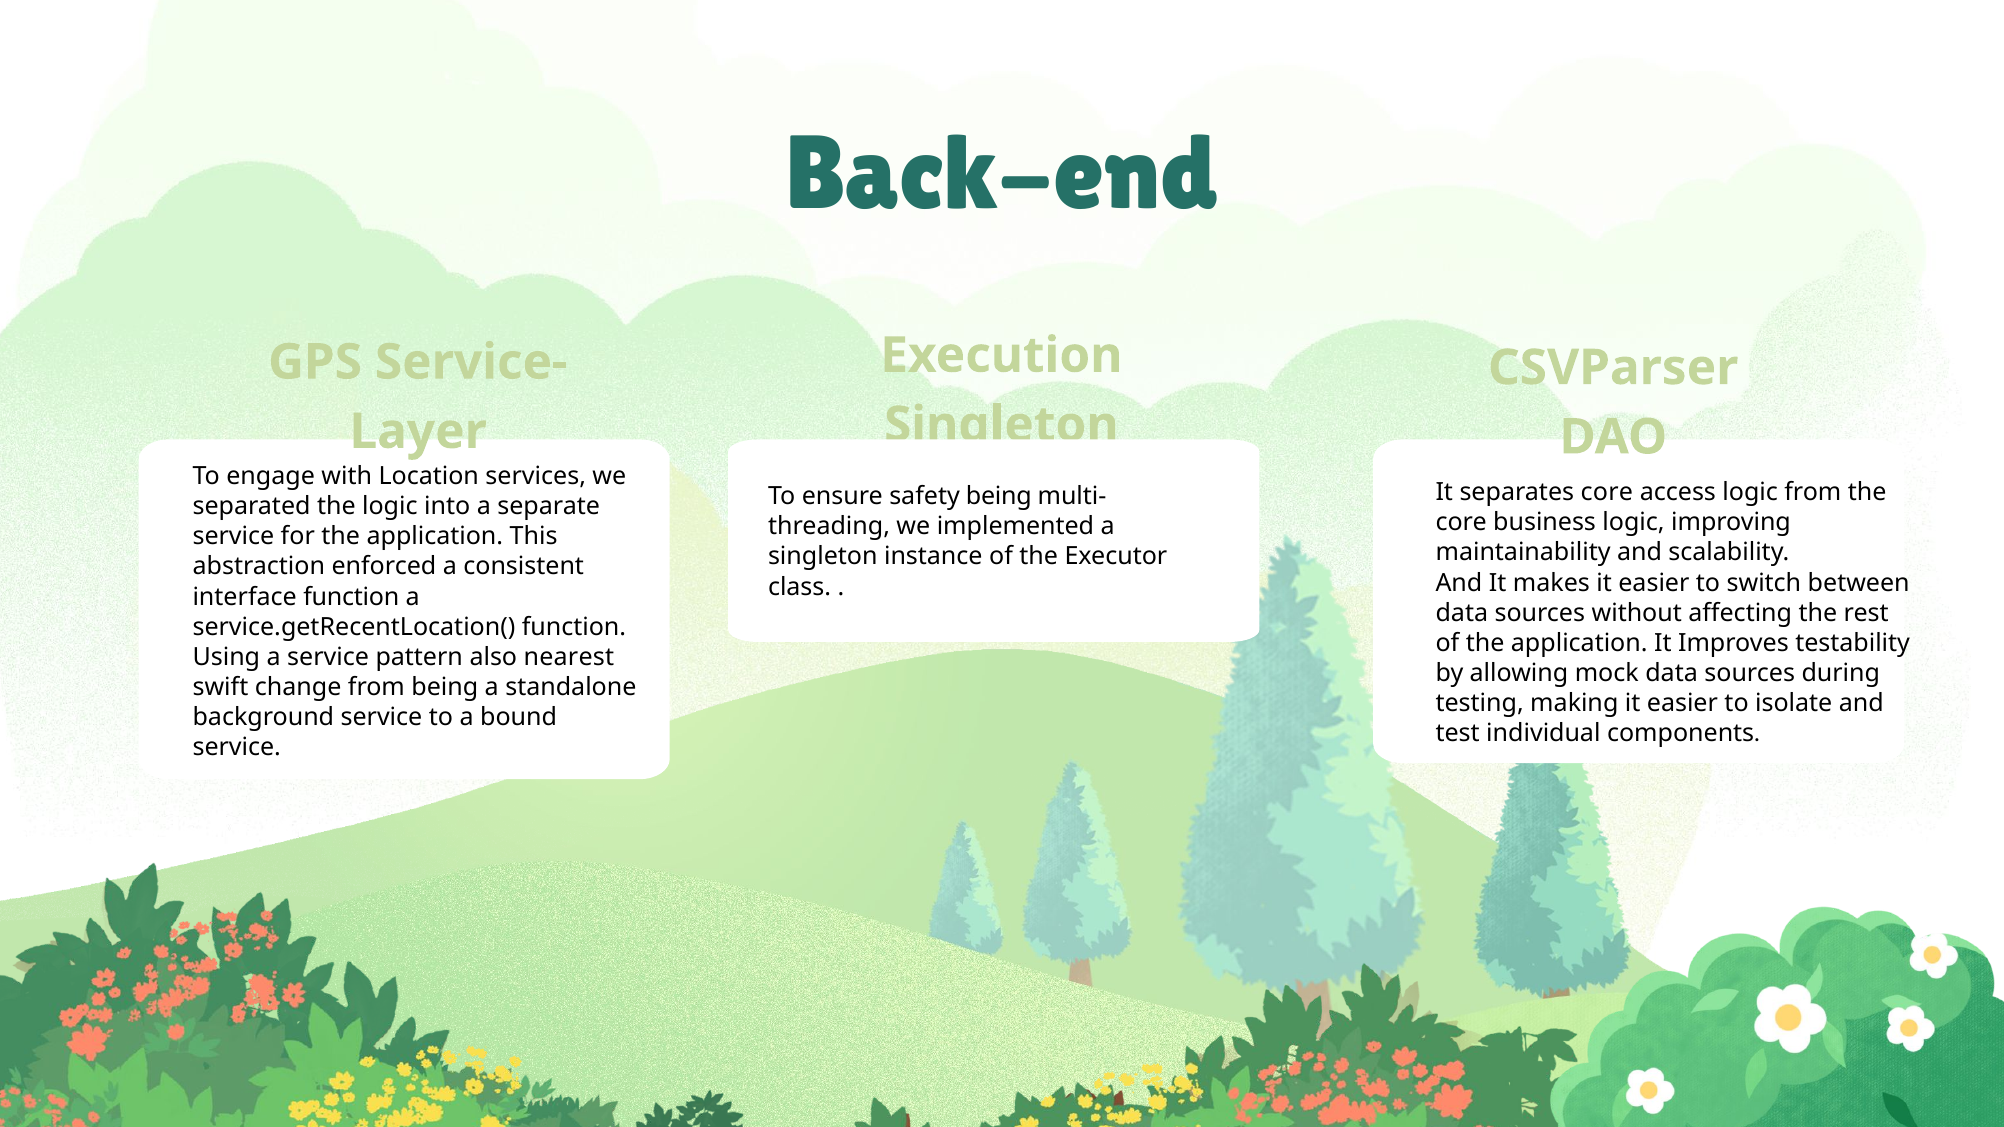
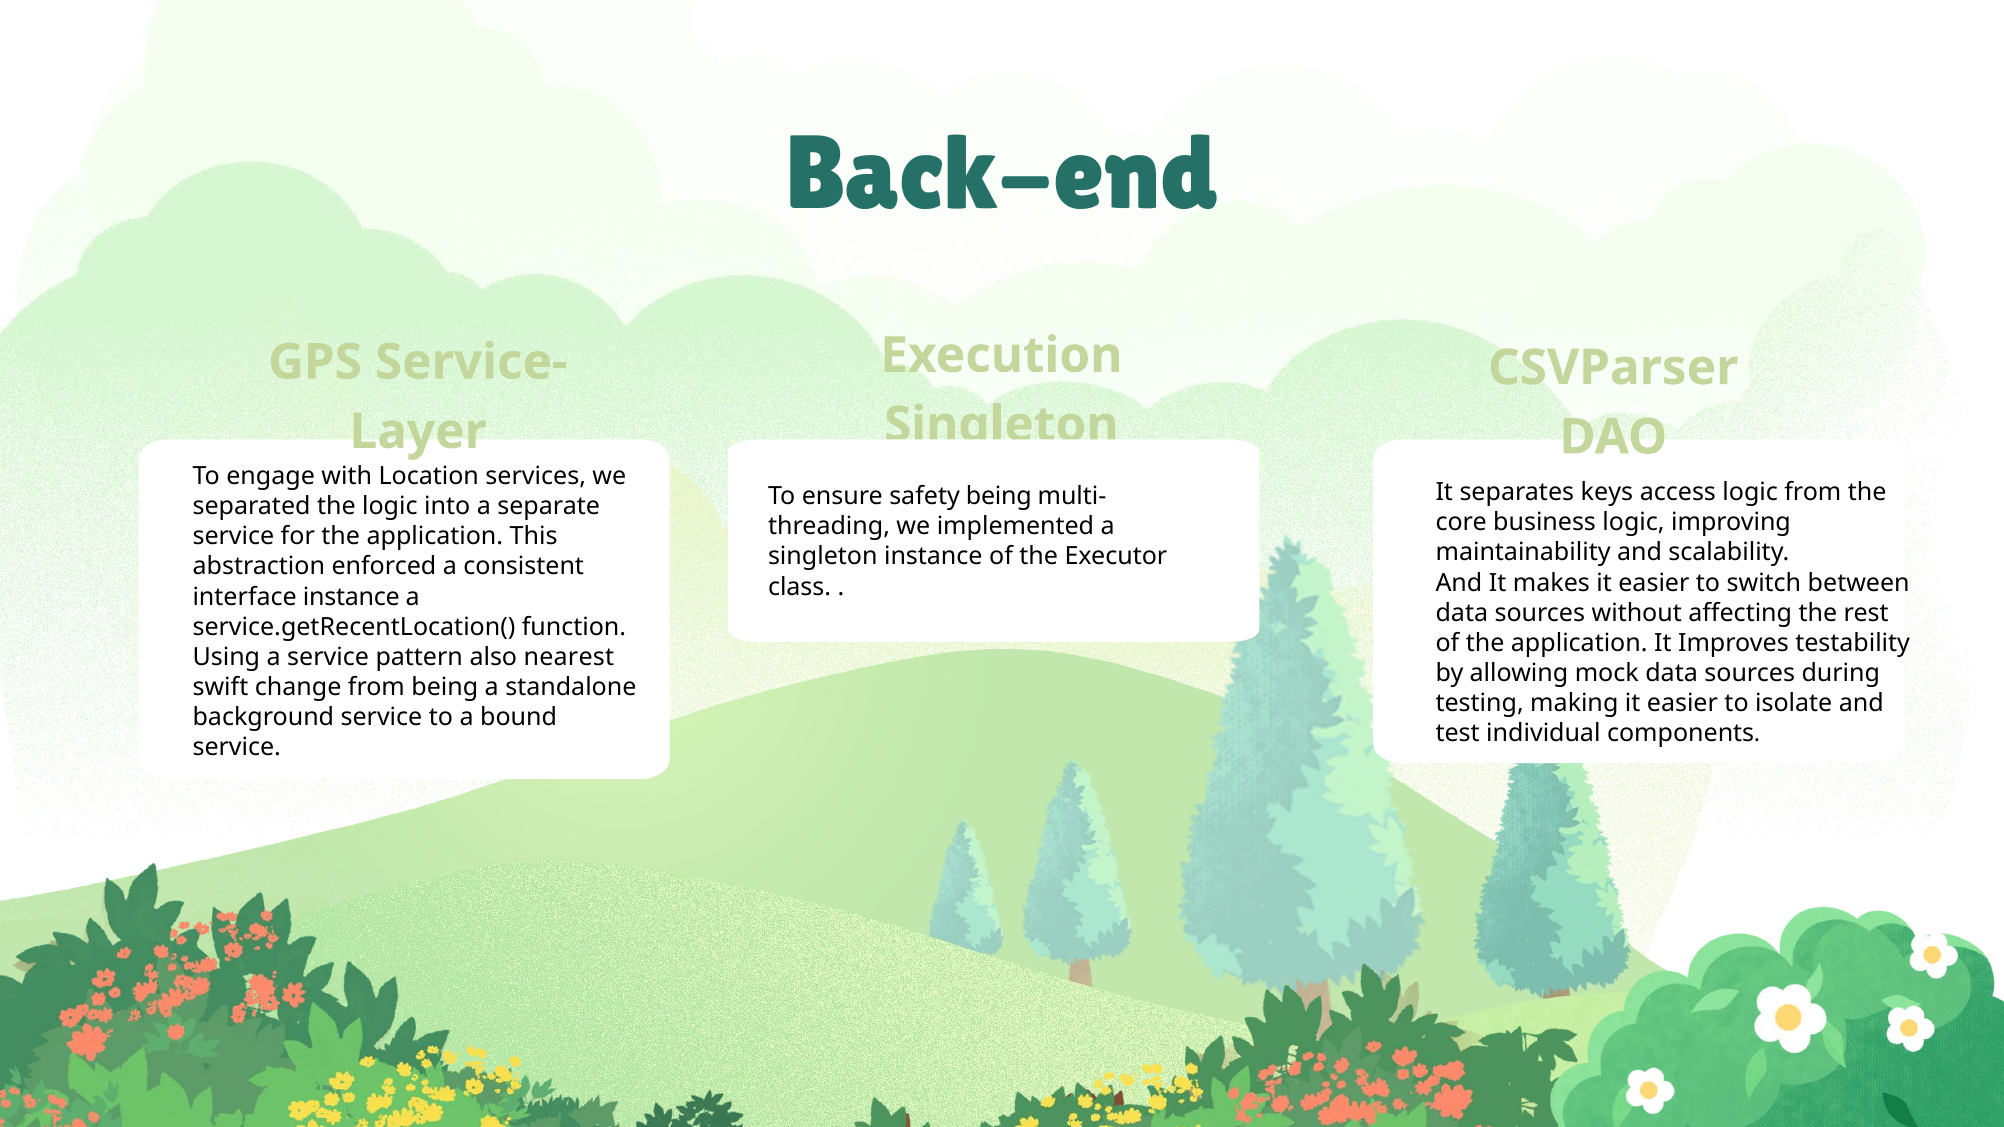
separates core: core -> keys (1607, 493)
interface function: function -> instance (351, 597)
